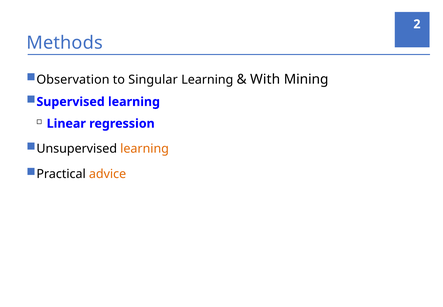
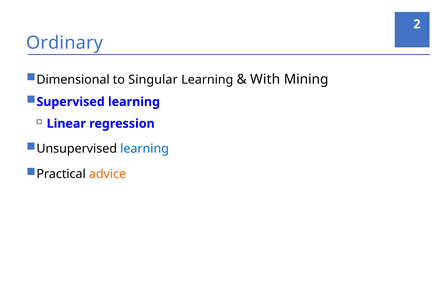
Methods: Methods -> Ordinary (65, 43)
Observation: Observation -> Dimensional (73, 80)
learning colour: orange -> blue (145, 149)
